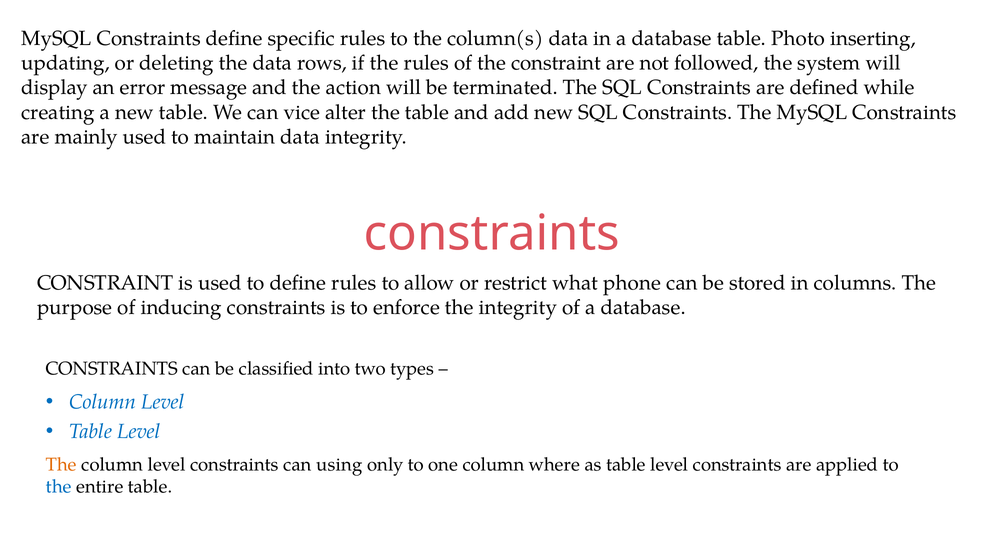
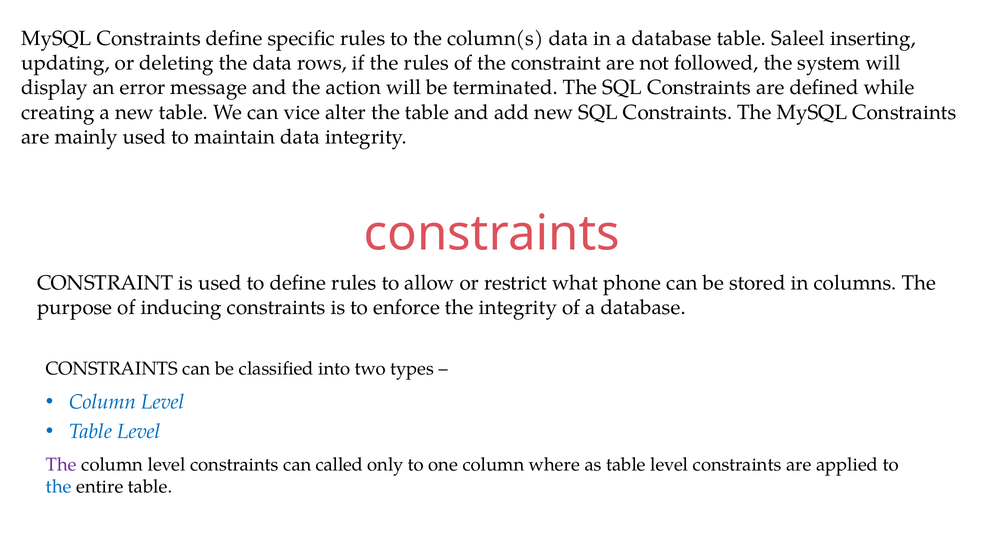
Photo: Photo -> Saleel (798, 38)
The colour: orange -> purple (61, 464)
using: using -> called (340, 464)
